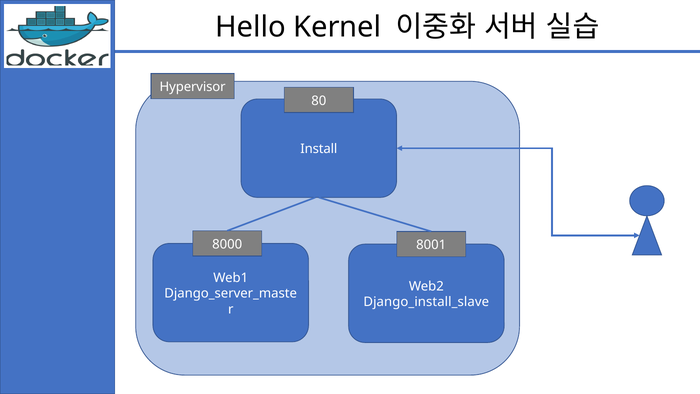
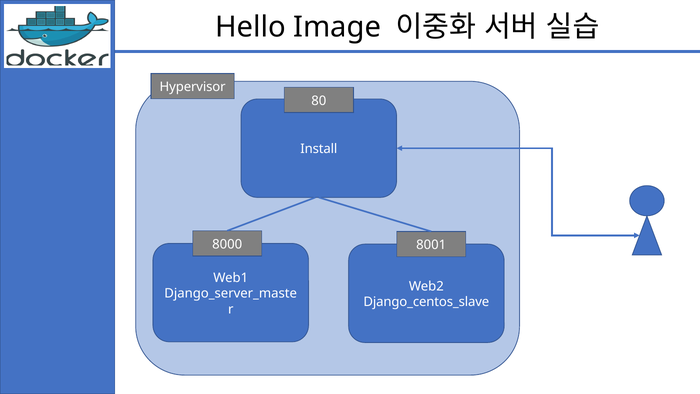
Kernel: Kernel -> Image (337, 27)
Django_install_slave: Django_install_slave -> Django_centos_slave (426, 302)
